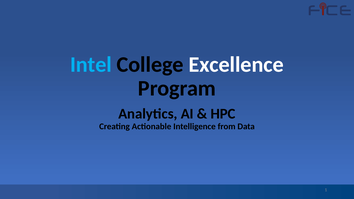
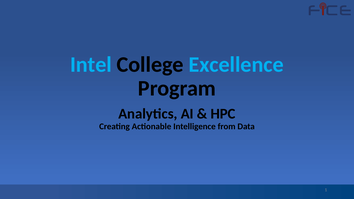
Excellence colour: white -> light blue (236, 65)
